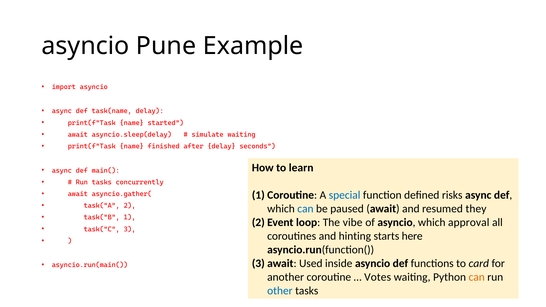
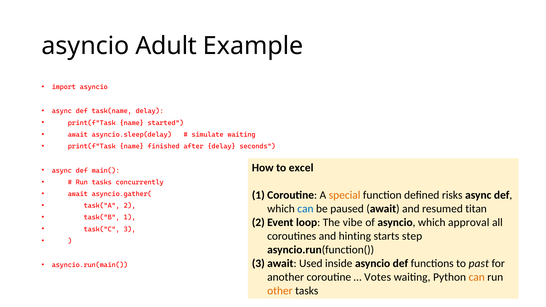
Pune: Pune -> Adult (166, 46)
learn: learn -> excel (301, 168)
special colour: blue -> orange (345, 195)
they: they -> titan (476, 209)
here: here -> step (412, 236)
card: card -> past (479, 263)
other colour: blue -> orange (280, 291)
